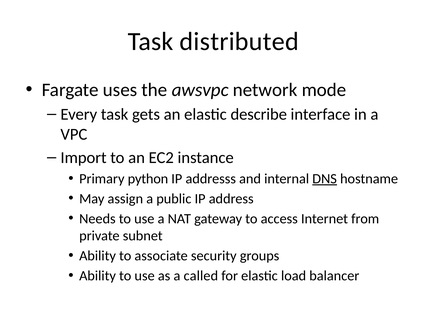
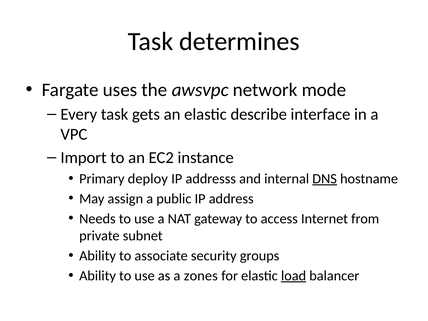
distributed: distributed -> determines (239, 41)
python: python -> deploy (148, 179)
called: called -> zones (201, 276)
load underline: none -> present (294, 276)
